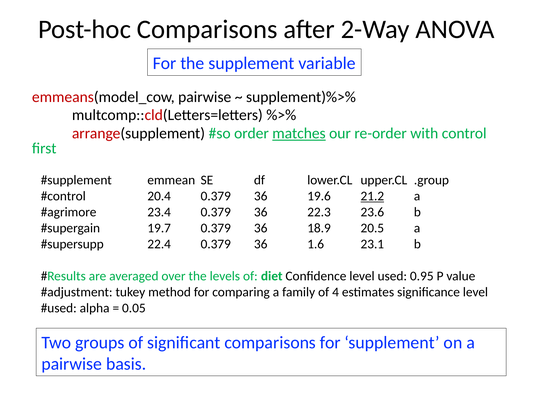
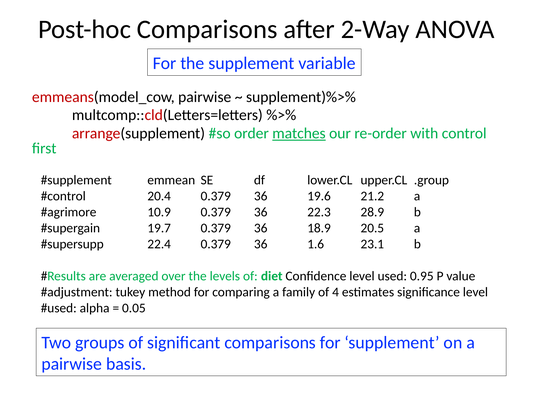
21.2 underline: present -> none (372, 196)
23.4: 23.4 -> 10.9 (159, 212)
23.6: 23.6 -> 28.9 (372, 212)
